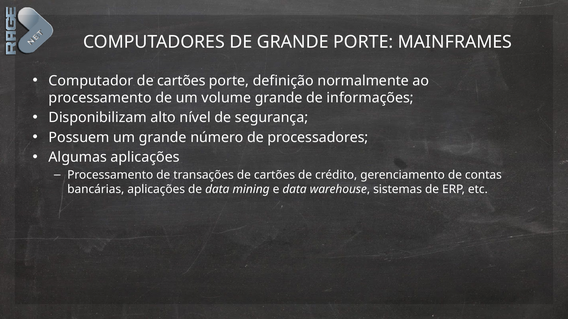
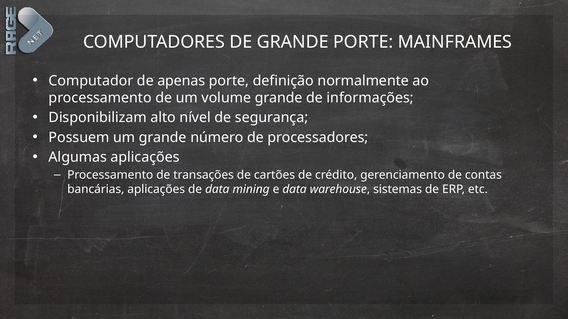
Computador de cartões: cartões -> apenas (181, 81)
